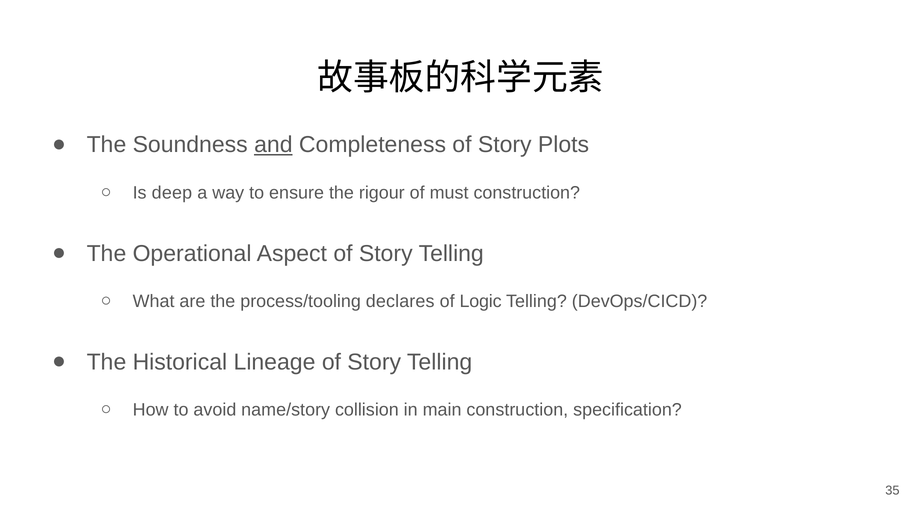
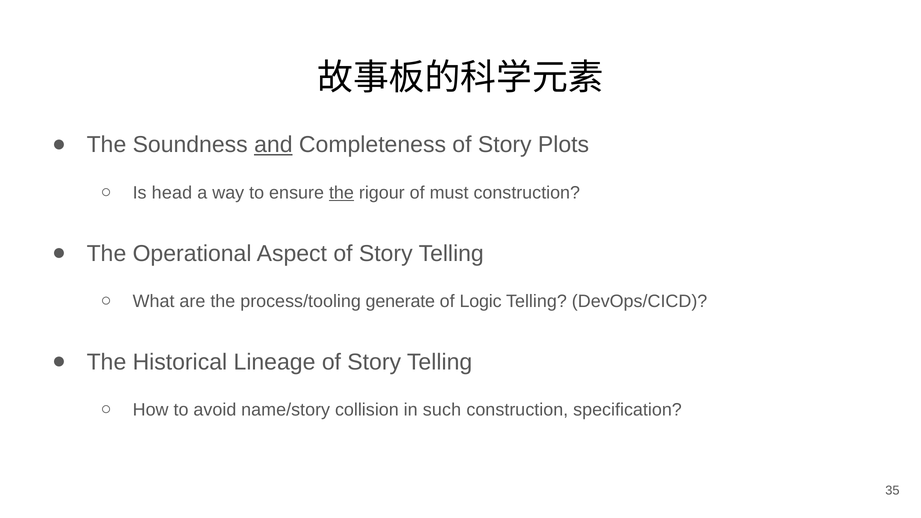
deep: deep -> head (172, 193)
the underline: none -> present (341, 193)
declares: declares -> generate (400, 301)
main: main -> such (442, 410)
